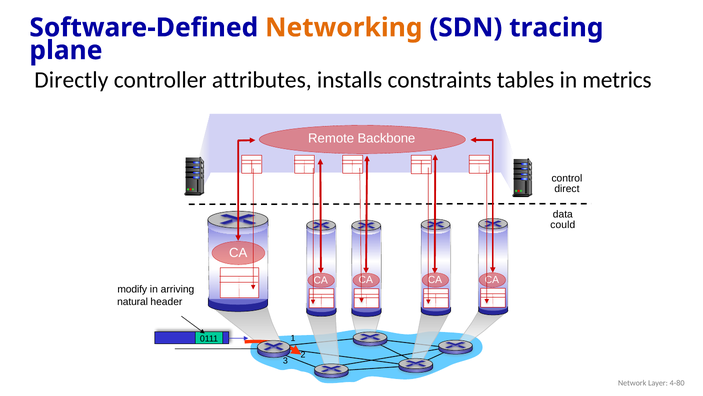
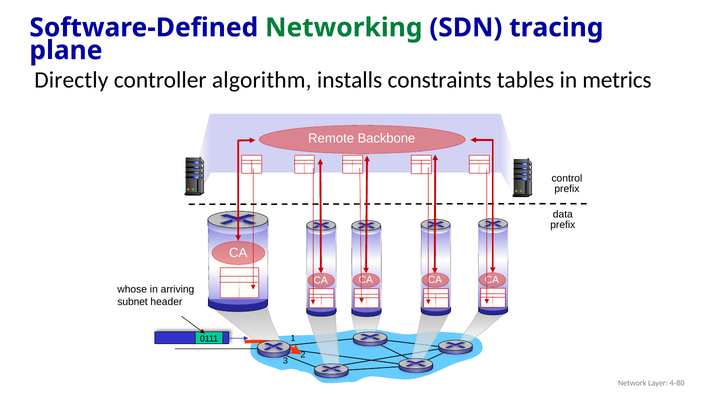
Networking colour: orange -> green (344, 28)
attributes: attributes -> algorithm (262, 80)
direct: direct -> prefix (567, 189)
could: could -> prefix (563, 225)
modify: modify -> whose (132, 289)
natural: natural -> subnet (133, 301)
